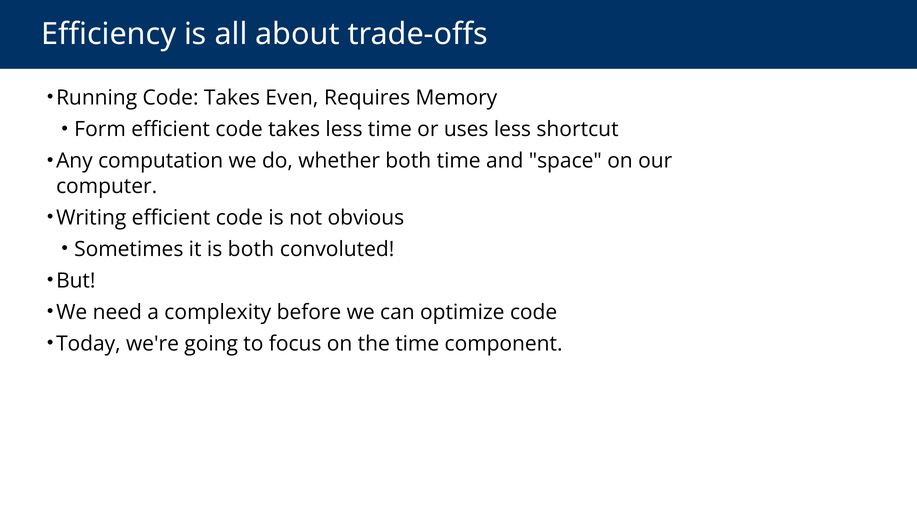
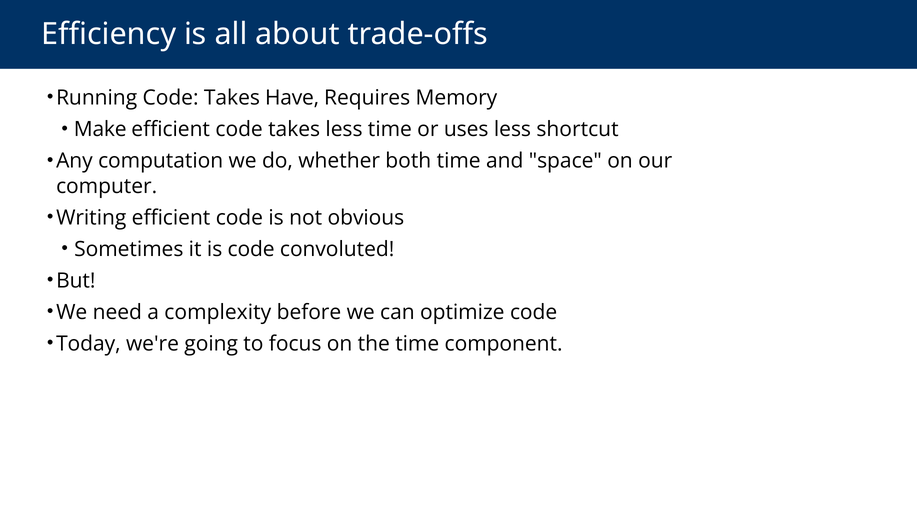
Even: Even -> Have (292, 98)
Form: Form -> Make (100, 129)
is both: both -> code (251, 249)
